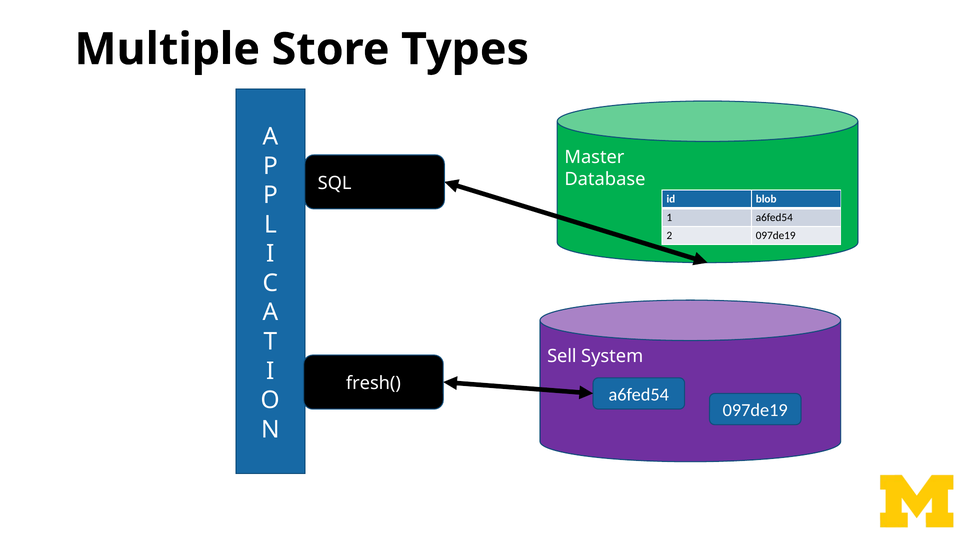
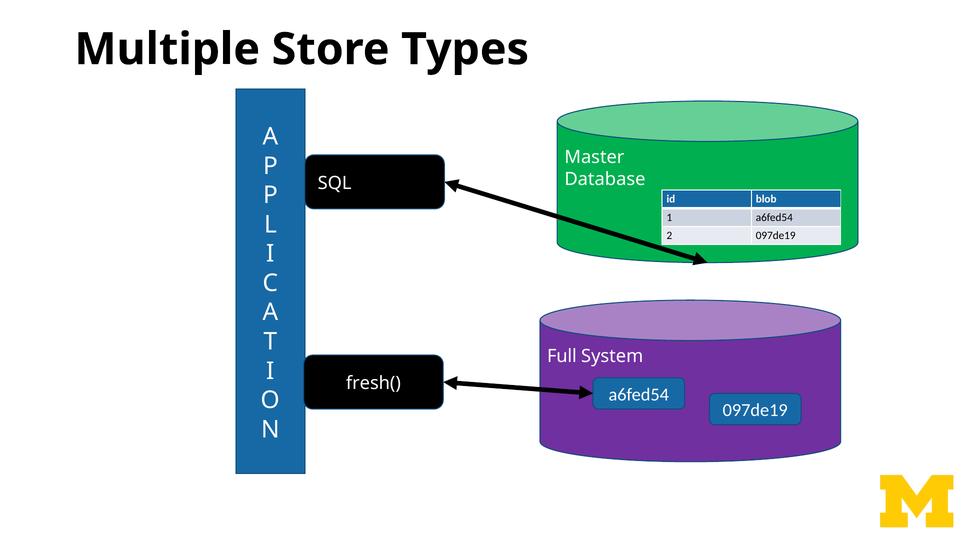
Sell: Sell -> Full (562, 356)
